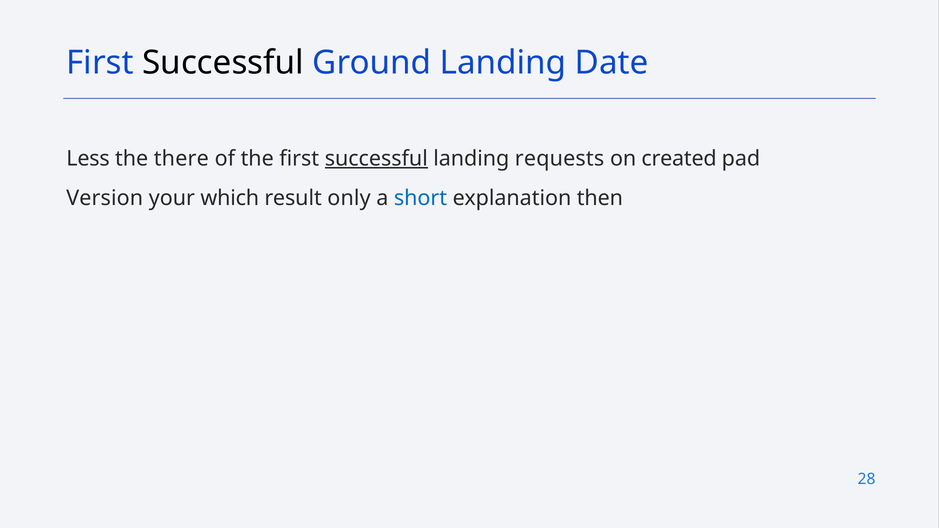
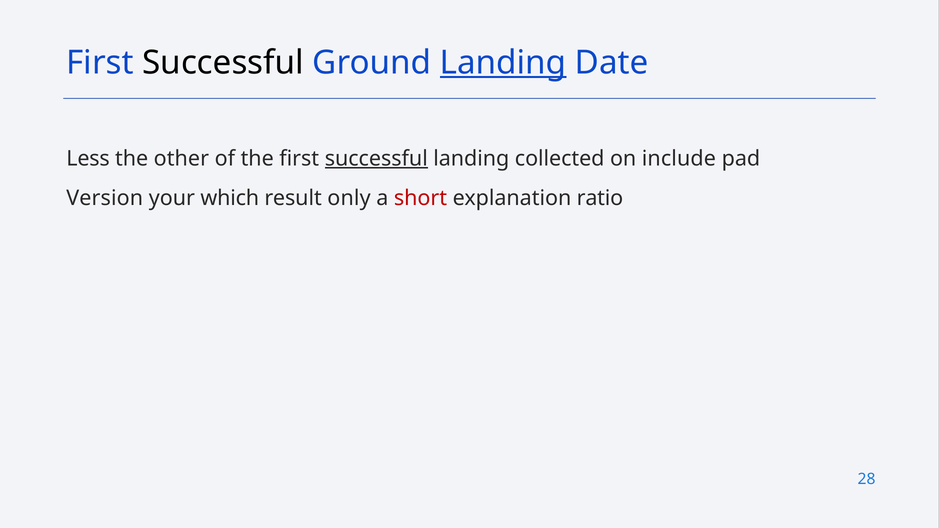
Landing underline: none -> present (503, 63)
there: there -> other (181, 159)
requests: requests -> collected (560, 159)
created: created -> include (679, 159)
short colour: blue -> red (421, 198)
then: then -> ratio (600, 198)
